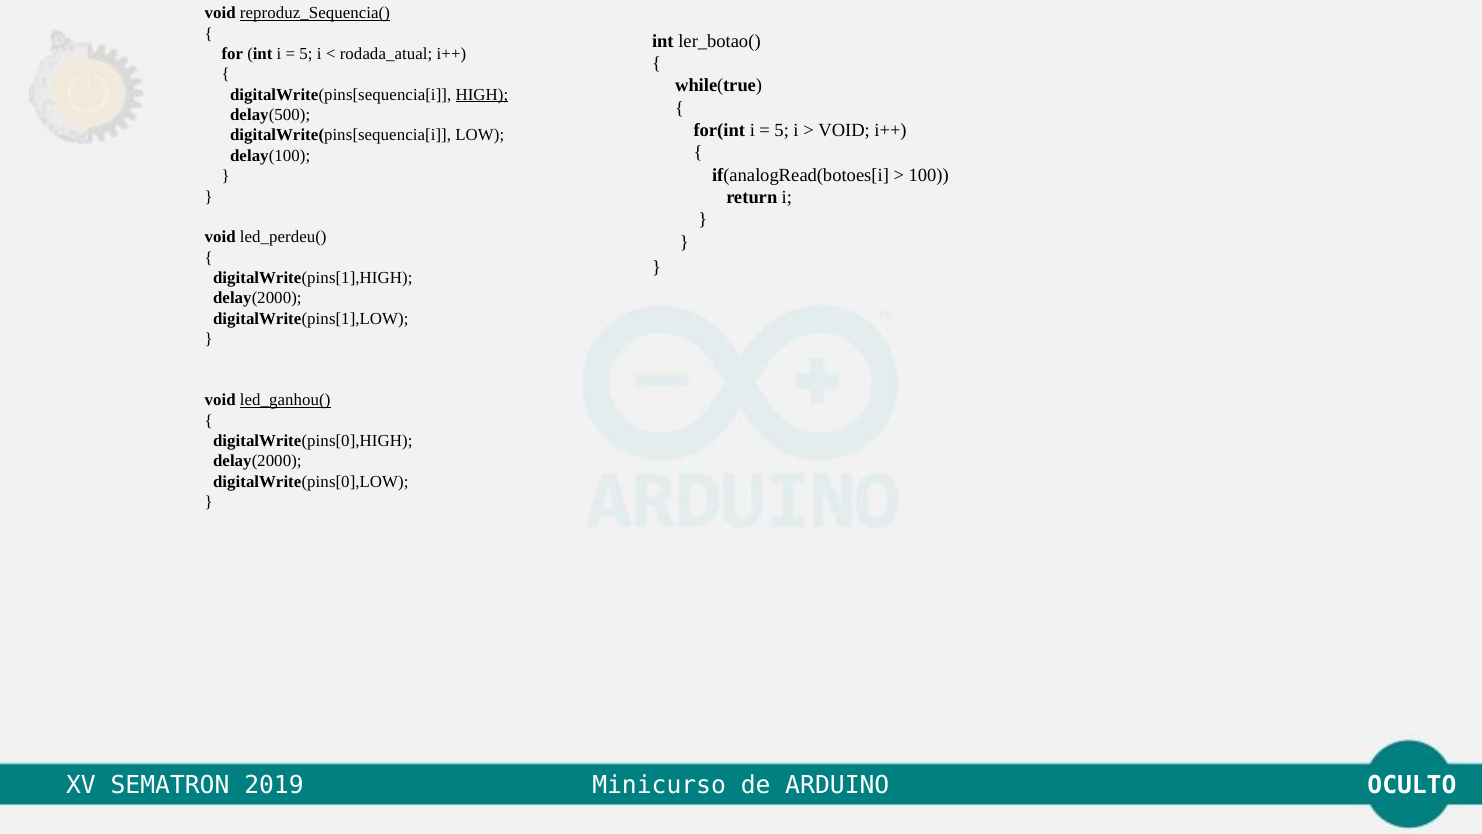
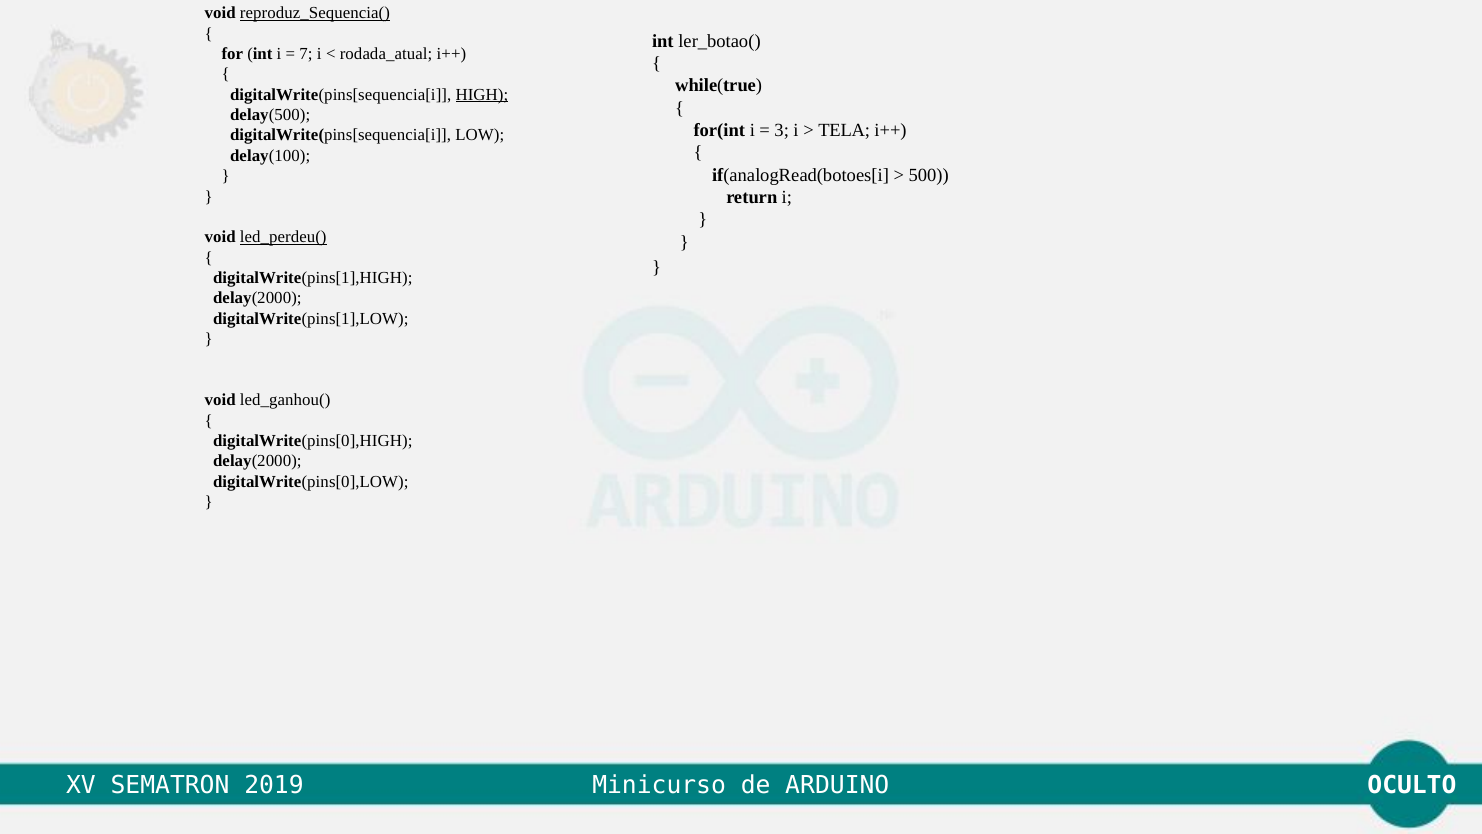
5: 5 -> 7 (306, 54)
5: 5 -> 3 (782, 130)
VOID: VOID -> TELA (844, 130)
100: 100 -> 500 (929, 175)
led_perdeu( underline: none -> present (283, 237)
led_ganhou( underline: present -> none (285, 400)
